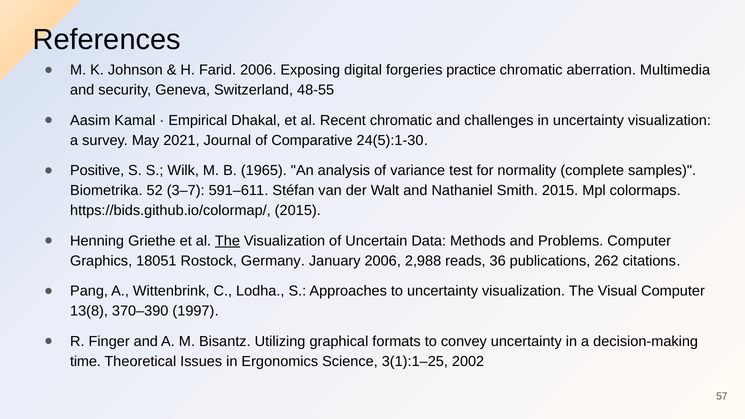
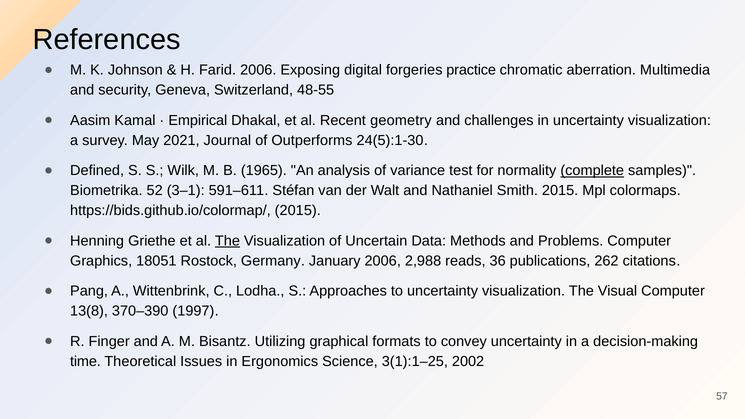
Recent chromatic: chromatic -> geometry (401, 120)
Comparative: Comparative -> Outperforms (312, 140)
Positive: Positive -> Defined (97, 171)
complete underline: none -> present (592, 171)
3–7: 3–7 -> 3–1 (186, 191)
